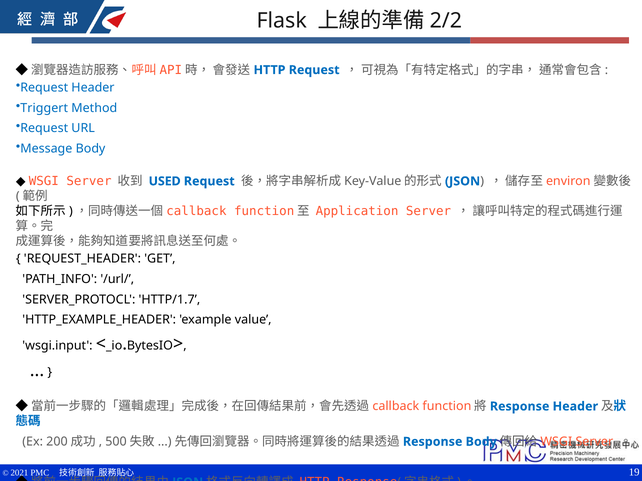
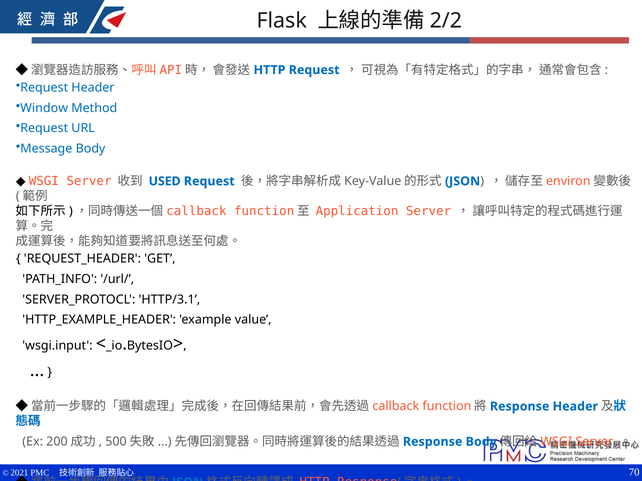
Triggert: Triggert -> Window (44, 108)
HTTP/1.7: HTTP/1.7 -> HTTP/3.1 (169, 300)
19: 19 -> 70 (634, 473)
